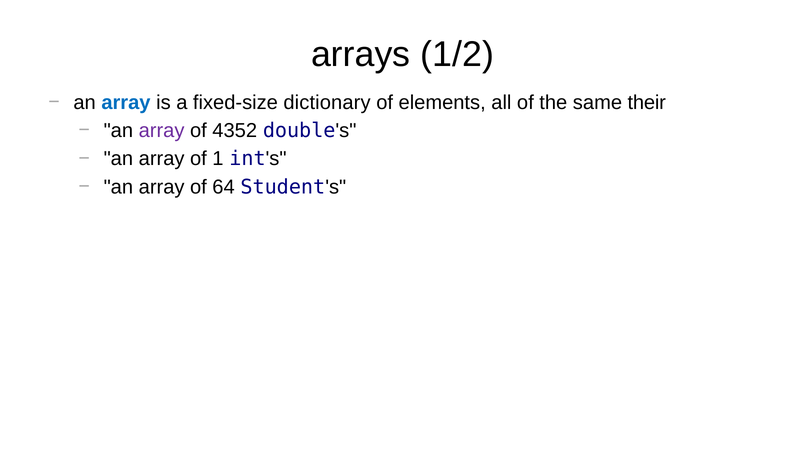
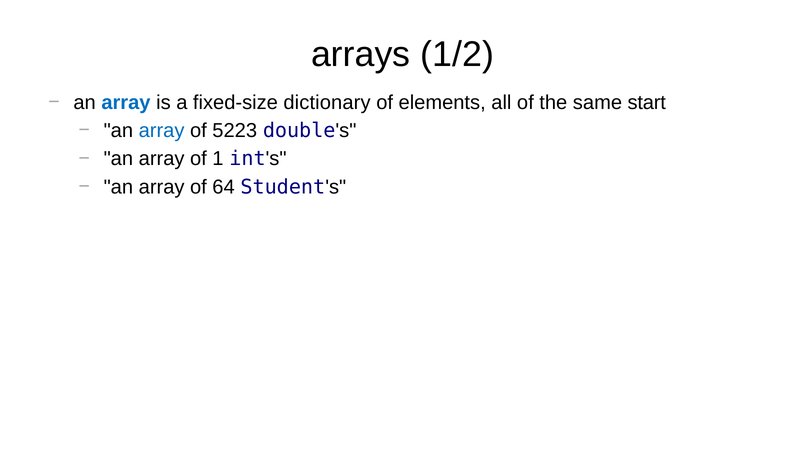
their: their -> start (647, 102)
array colour: purple -> blue (162, 130)
4352: 4352 -> 5223 (235, 130)
